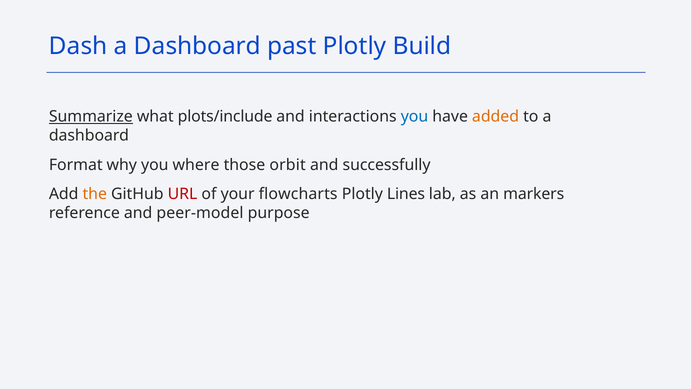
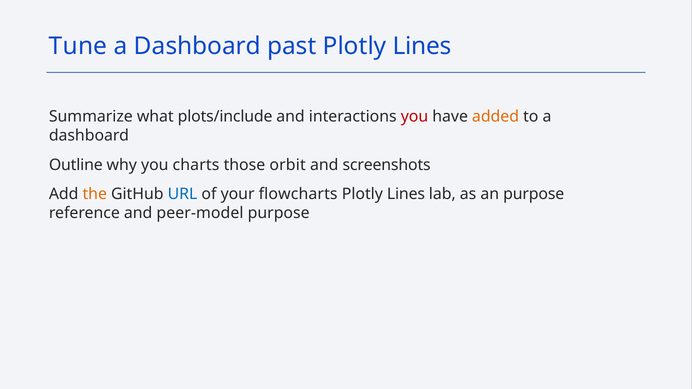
Dash: Dash -> Tune (78, 46)
Build: Build -> Lines (422, 46)
Summarize underline: present -> none (91, 117)
you colour: blue -> red (414, 117)
Format: Format -> Outline (76, 165)
where: where -> charts (196, 165)
successfully: successfully -> screenshots (387, 165)
URL colour: red -> blue (183, 194)
an markers: markers -> purpose (534, 194)
